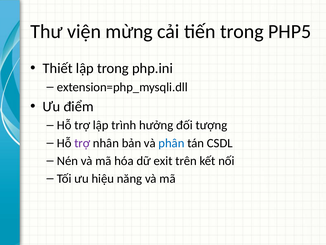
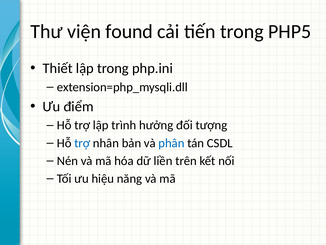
mừng: mừng -> found (129, 31)
trợ colour: purple -> blue (82, 143)
exit: exit -> liền (163, 161)
